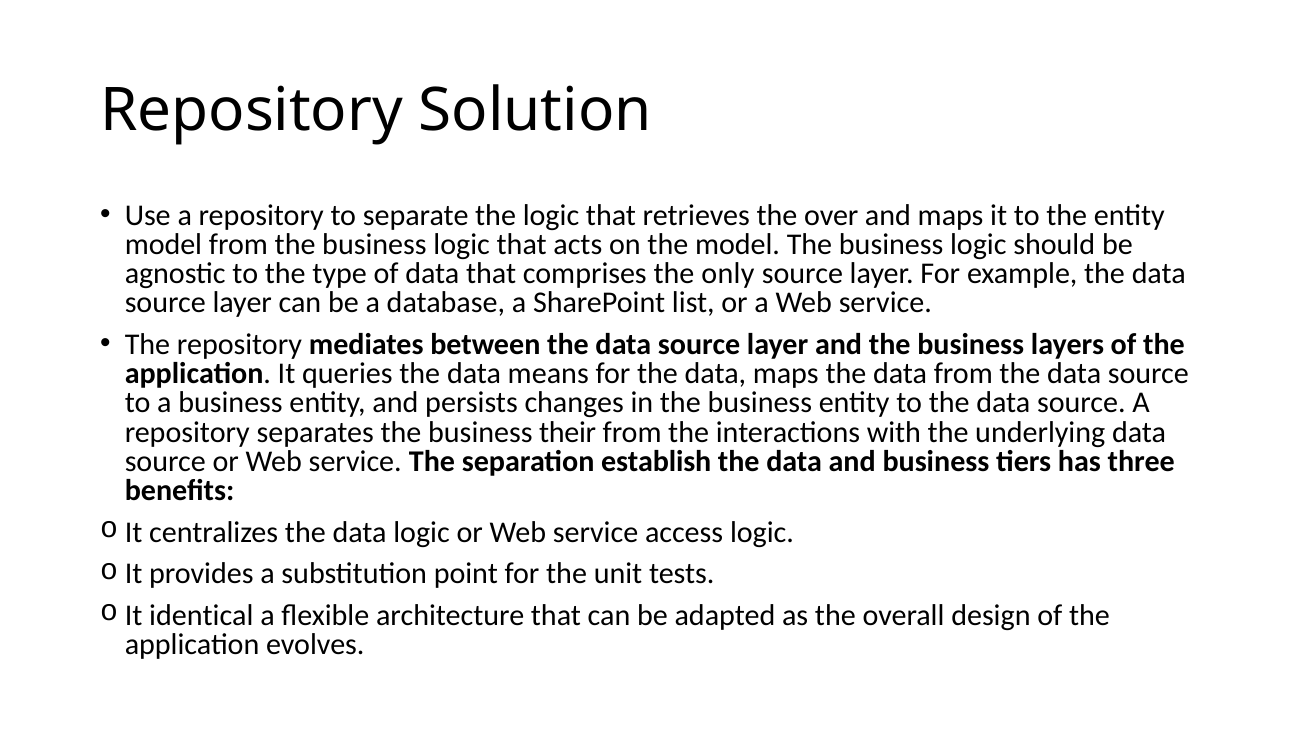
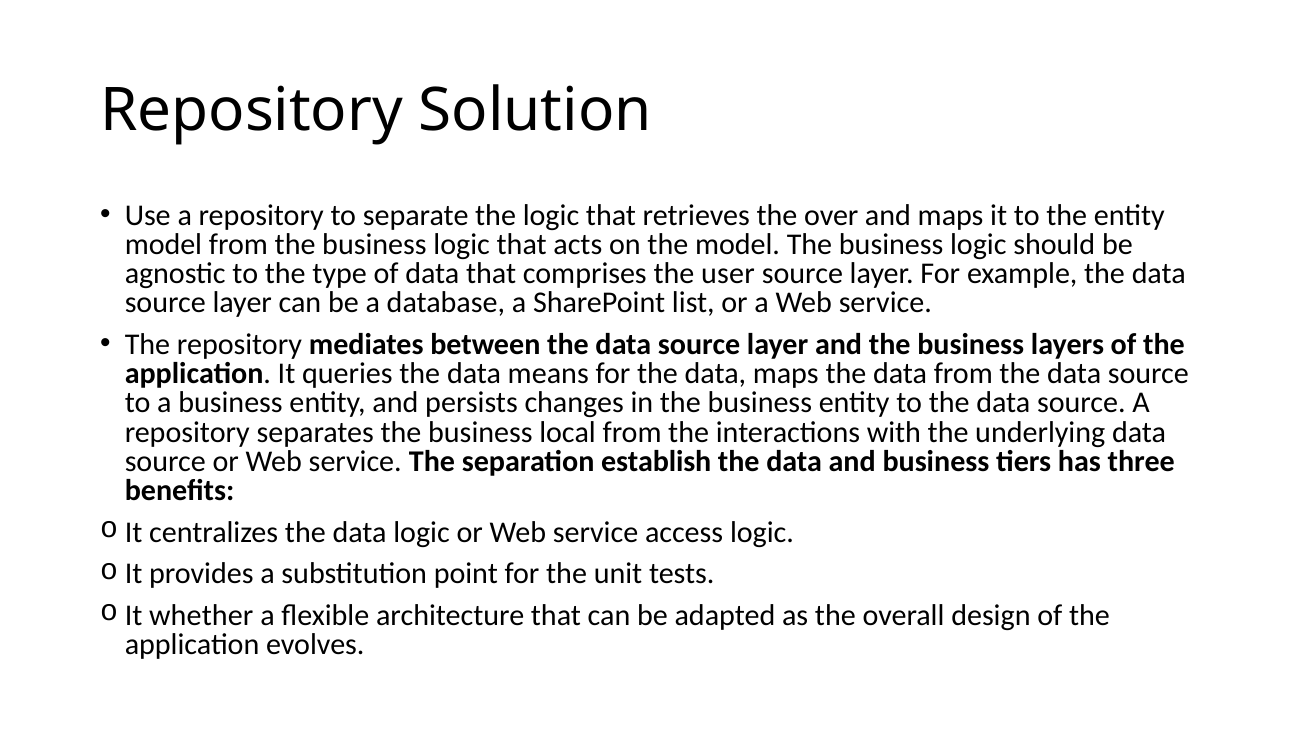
only: only -> user (728, 274)
their: their -> local (568, 432)
identical: identical -> whether (201, 615)
